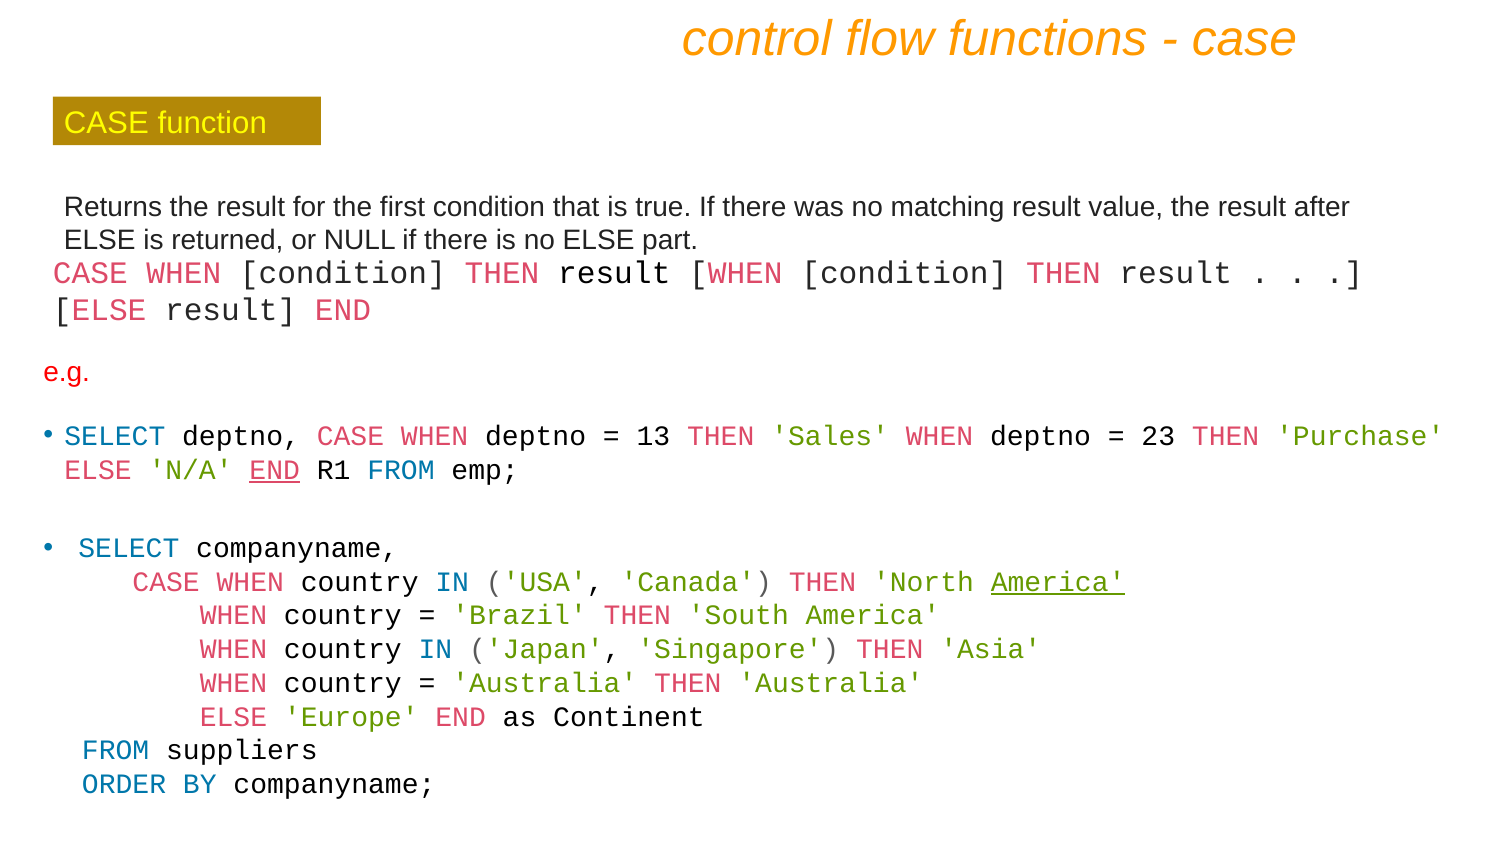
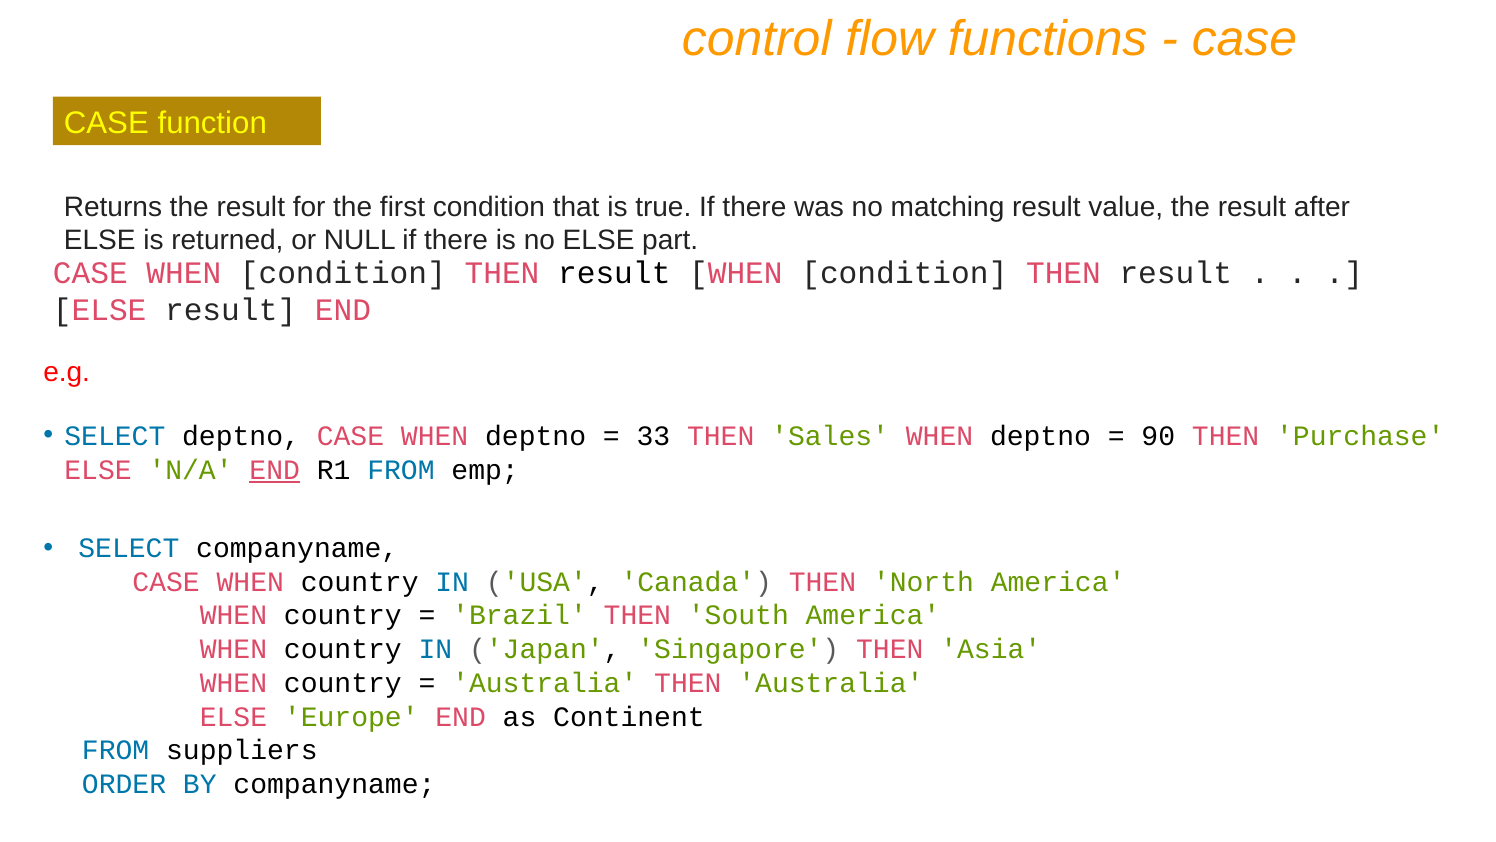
13: 13 -> 33 (653, 436)
23: 23 -> 90 (1158, 436)
America underline: present -> none (1058, 582)
